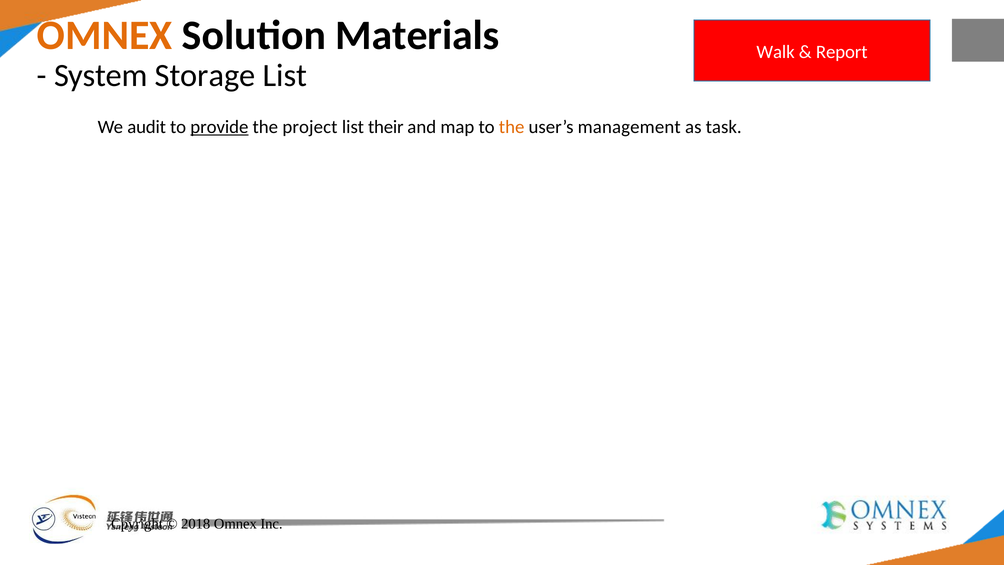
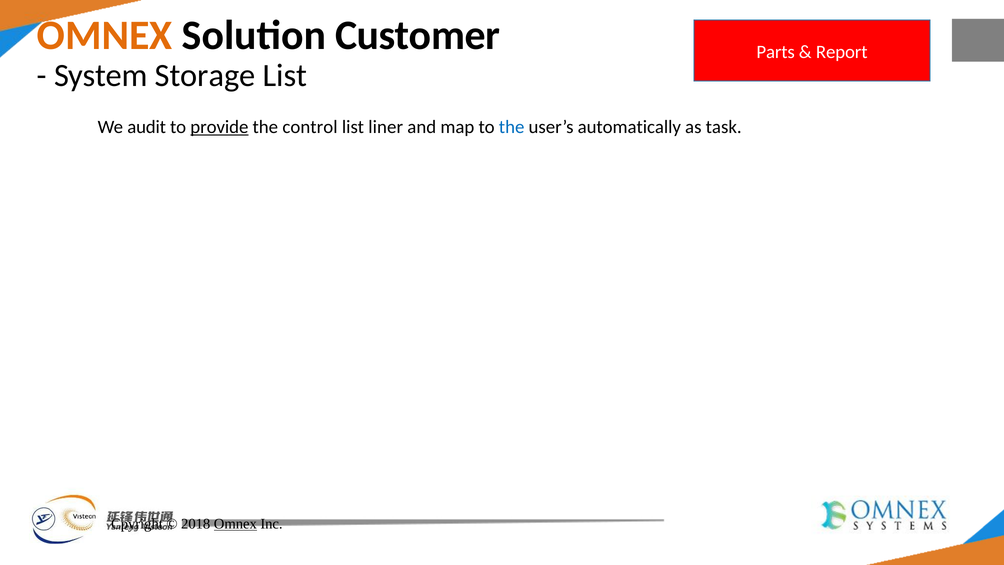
Materials: Materials -> Customer (418, 35)
Walk: Walk -> Parts (776, 52)
project: project -> control (310, 127)
their: their -> liner (386, 127)
the colour: orange -> blue (512, 127)
management: management -> automatically (629, 127)
Omnex underline: none -> present (235, 524)
